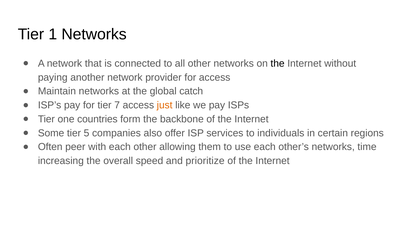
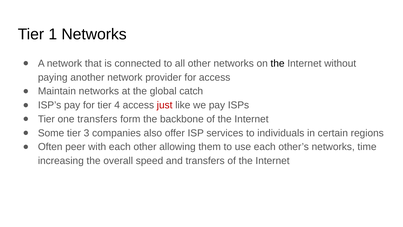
7: 7 -> 4 (117, 105)
just colour: orange -> red (165, 105)
one countries: countries -> transfers (97, 119)
5: 5 -> 3 (87, 133)
and prioritize: prioritize -> transfers (205, 161)
